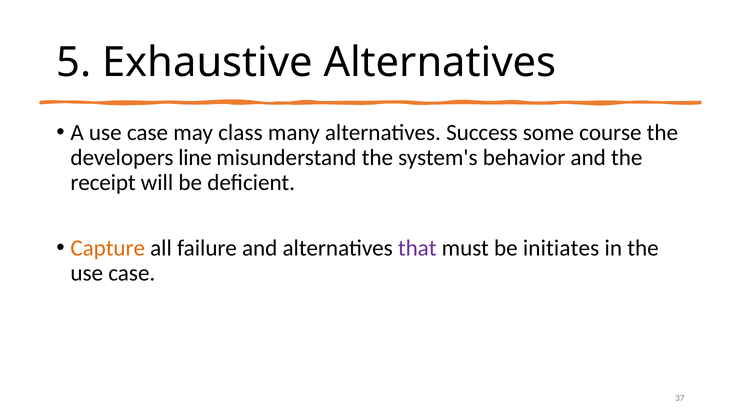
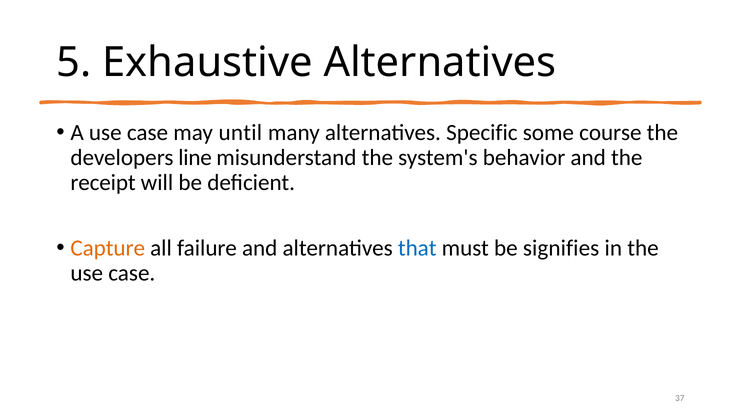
class: class -> until (240, 132)
Success: Success -> Specific (482, 132)
that colour: purple -> blue (417, 248)
initiates: initiates -> signifies (561, 248)
